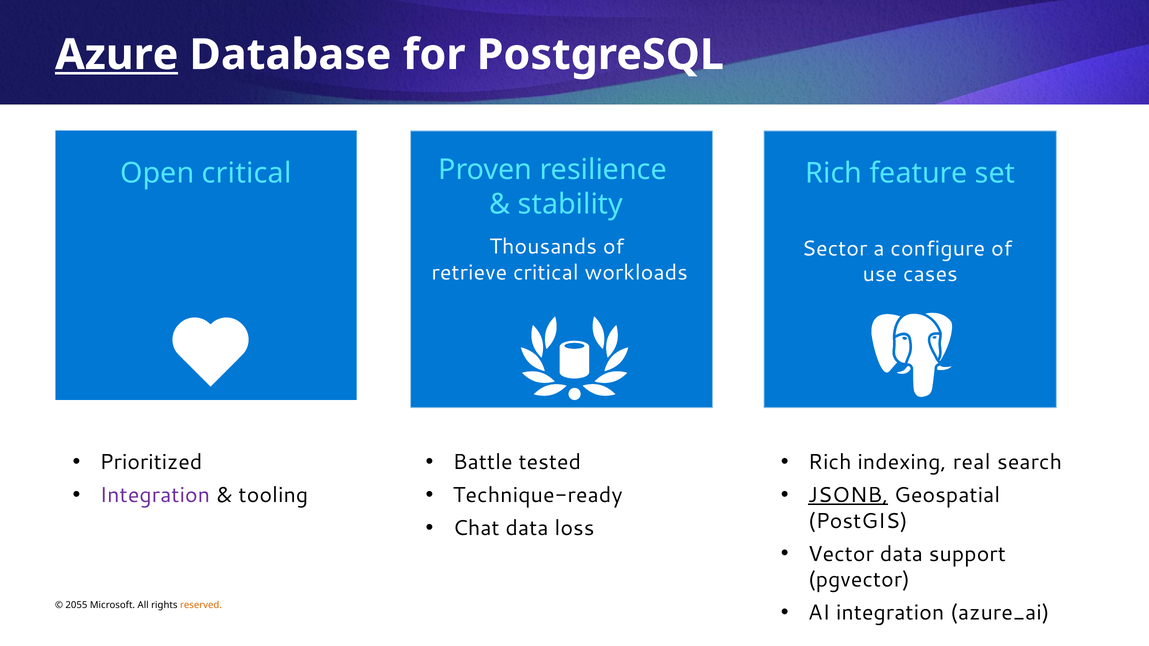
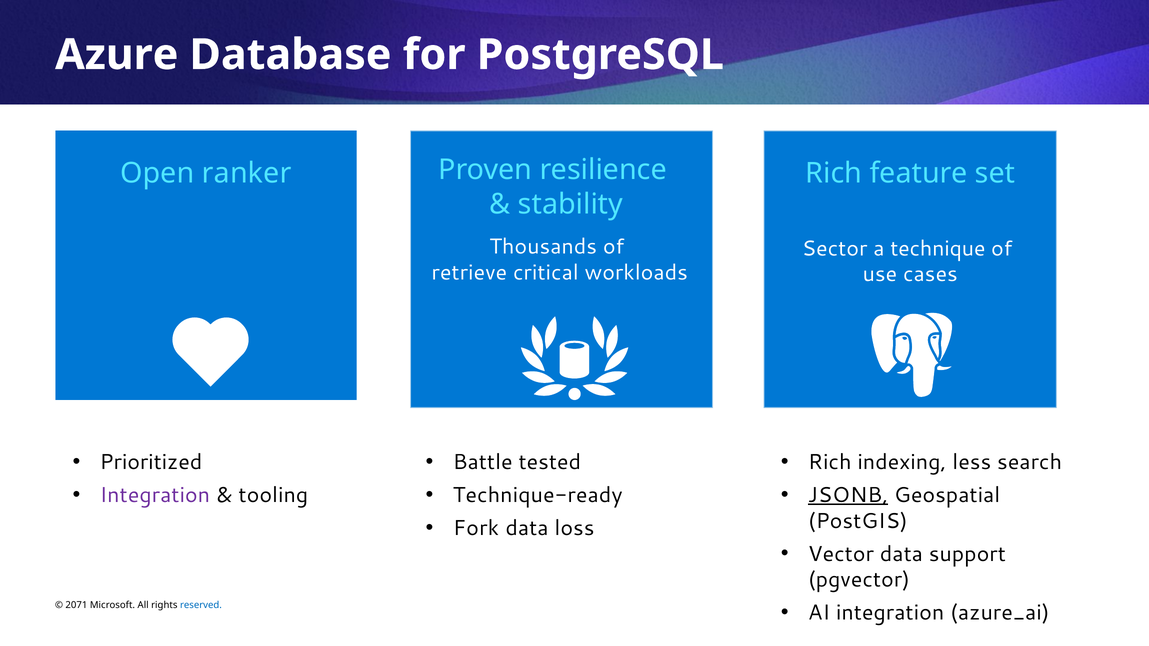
Azure underline: present -> none (117, 55)
Open critical: critical -> ranker (247, 173)
configure: configure -> technique (938, 249)
real: real -> less (972, 462)
Chat: Chat -> Fork (476, 528)
2055: 2055 -> 2071 (76, 605)
reserved colour: orange -> blue (201, 605)
